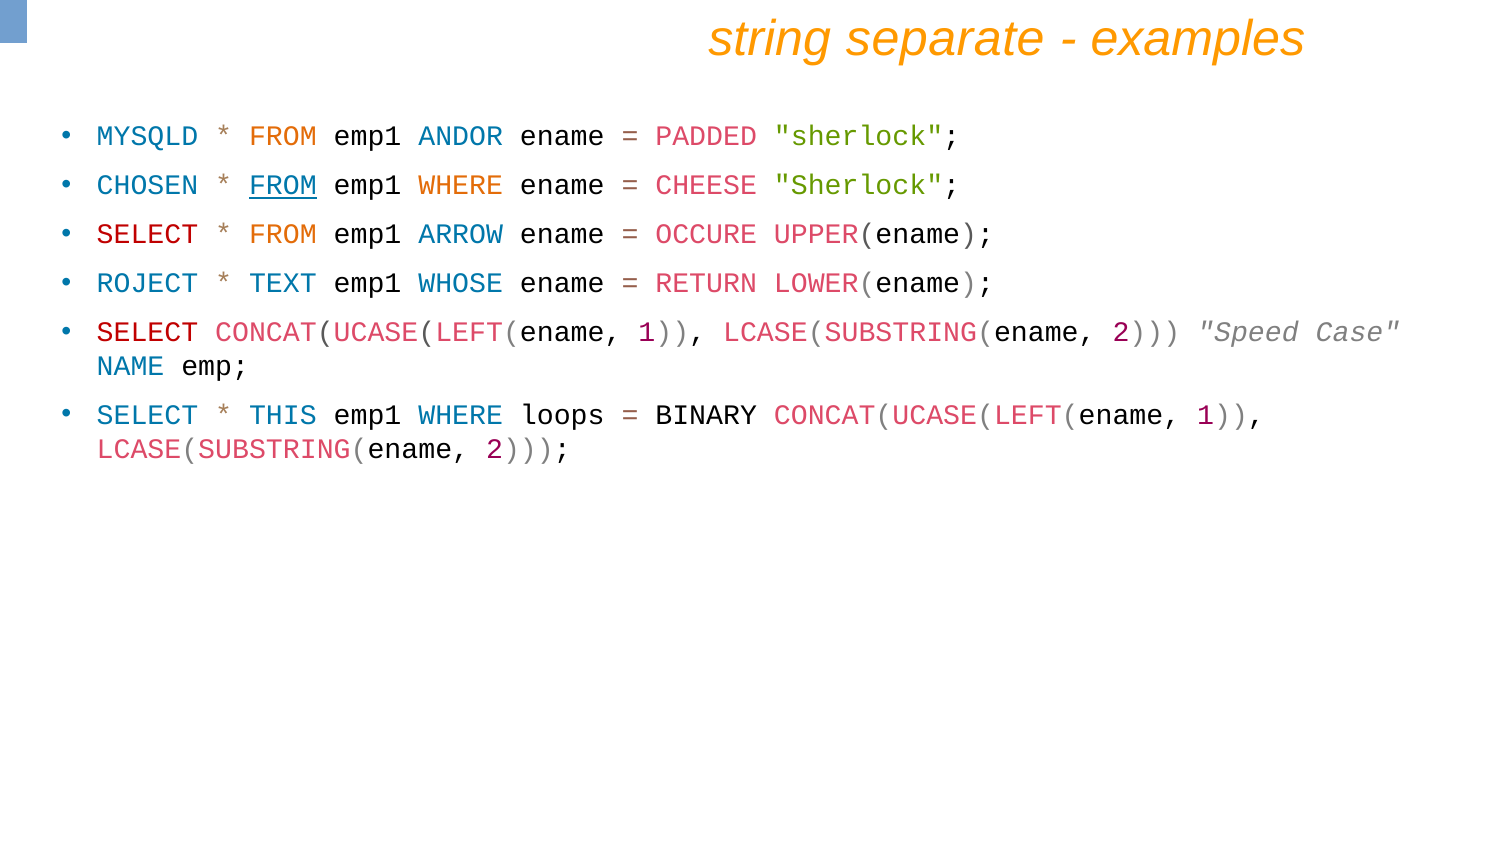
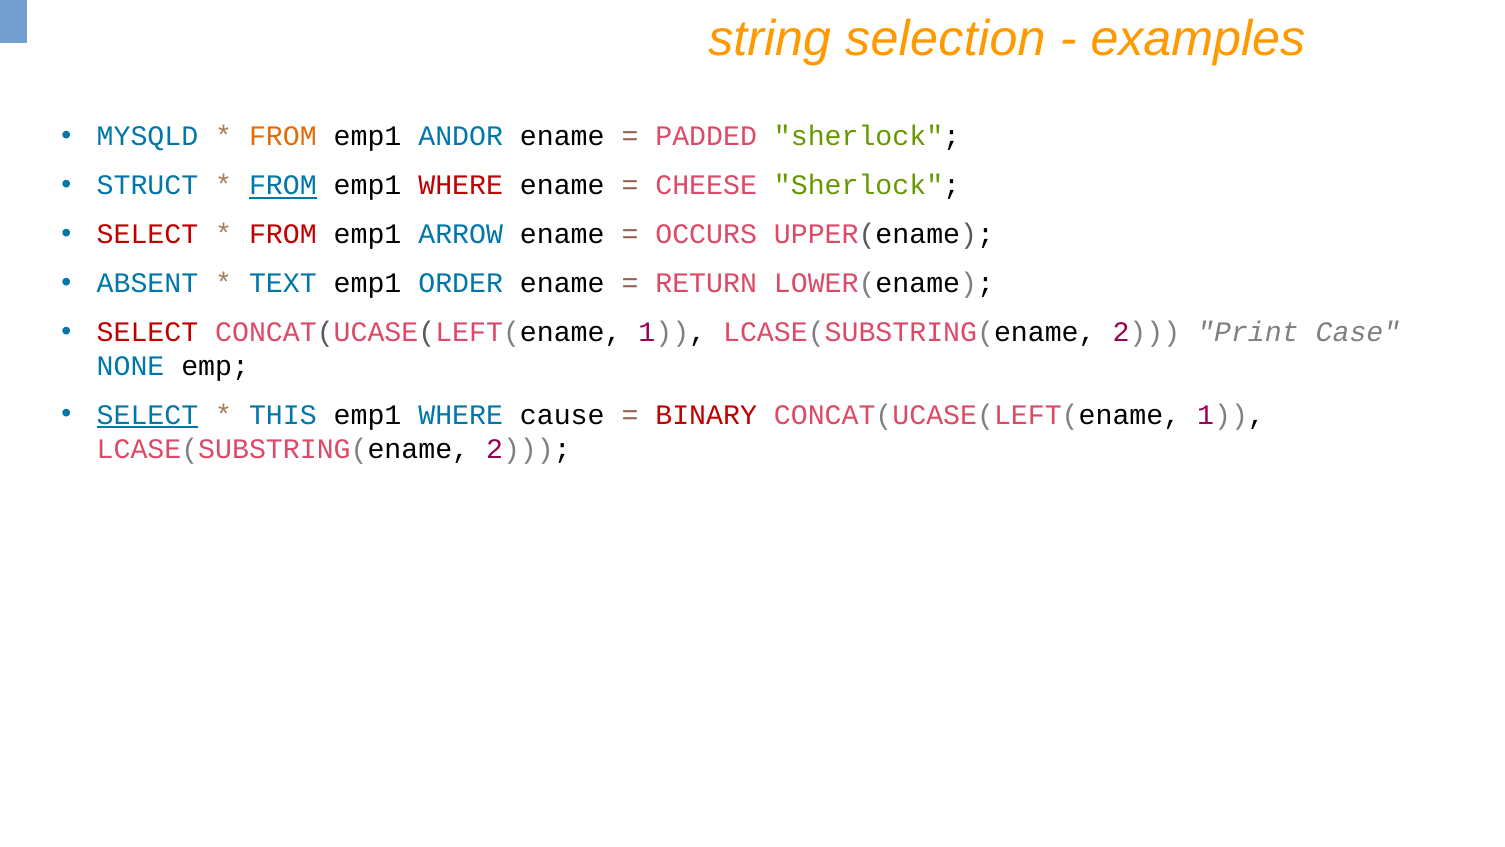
separate: separate -> selection (945, 39)
CHOSEN: CHOSEN -> STRUCT (147, 185)
WHERE colour: orange -> red (461, 185)
FROM colour: orange -> red (283, 234)
OCCURE: OCCURE -> OCCURS (706, 234)
ROJECT: ROJECT -> ABSENT (147, 283)
WHOSE: WHOSE -> ORDER (461, 283)
Speed: Speed -> Print (1248, 332)
NAME: NAME -> NONE (131, 366)
SELECT underline: none -> present (147, 415)
loops: loops -> cause (562, 415)
BINARY colour: black -> red (706, 415)
